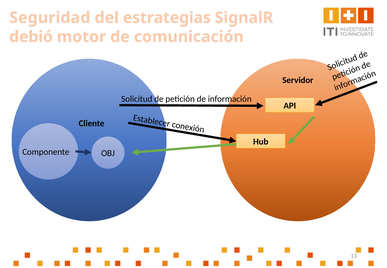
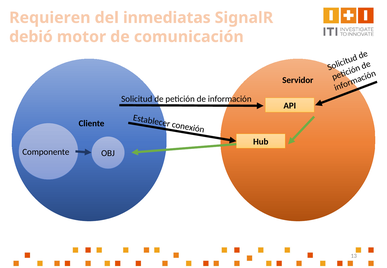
Seguridad: Seguridad -> Requieren (50, 18)
estrategias: estrategias -> inmediatas (167, 18)
